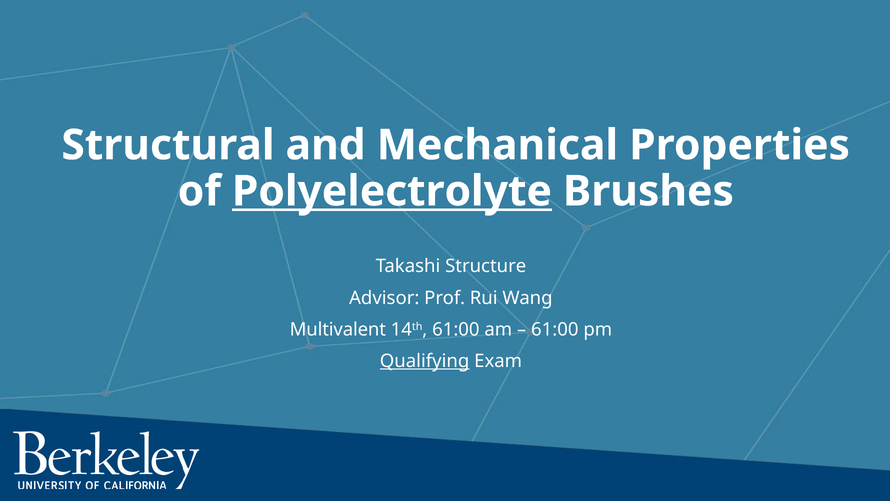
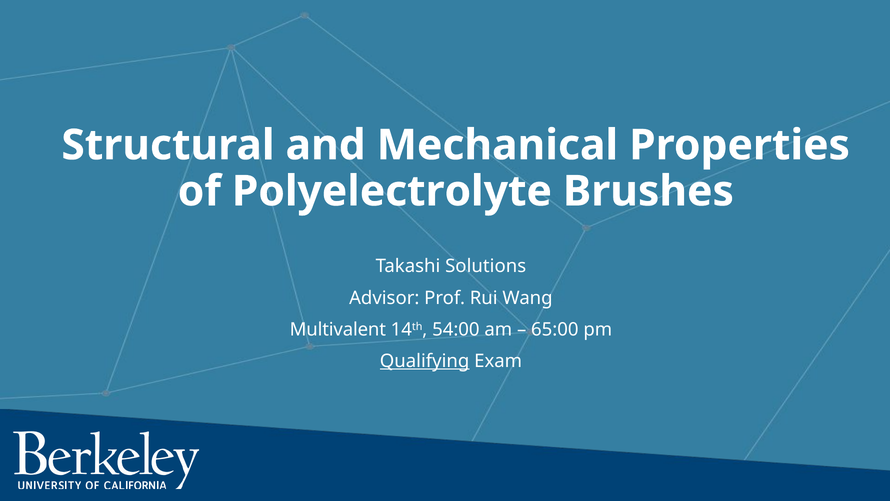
Polyelectrolyte underline: present -> none (392, 191)
Structure: Structure -> Solutions (486, 266)
14th 61:00: 61:00 -> 54:00 (456, 329)
61:00: 61:00 -> 65:00 (555, 329)
